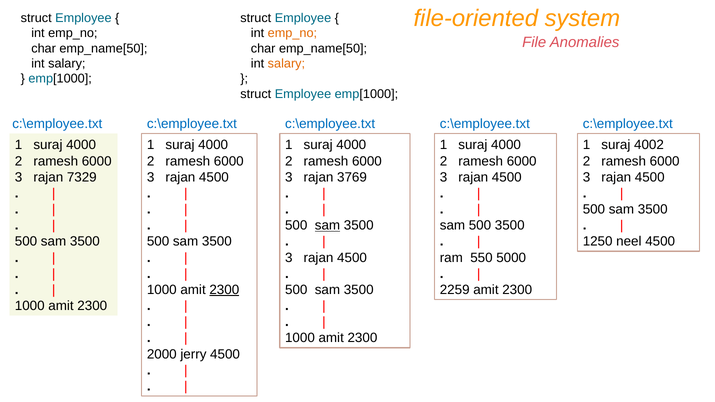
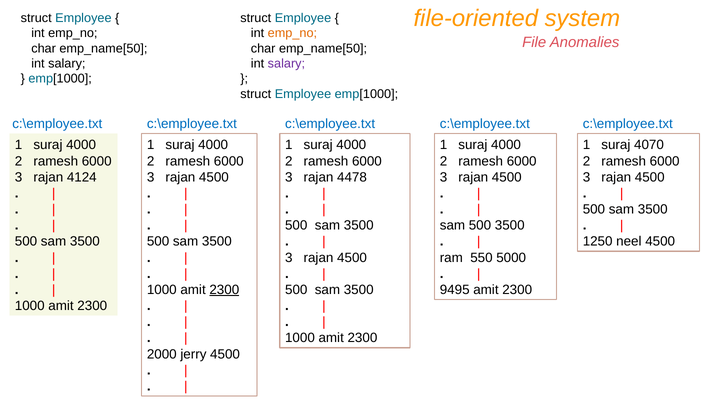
salary colour: orange -> purple (286, 64)
4002: 4002 -> 4070 (649, 145)
7329: 7329 -> 4124 (82, 177)
3769: 3769 -> 4478 (352, 177)
sam underline: present -> none (327, 226)
2259: 2259 -> 9495 (455, 290)
